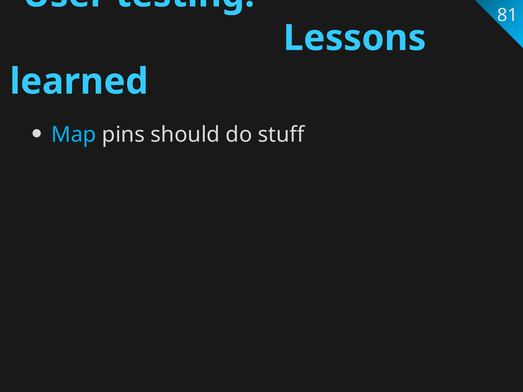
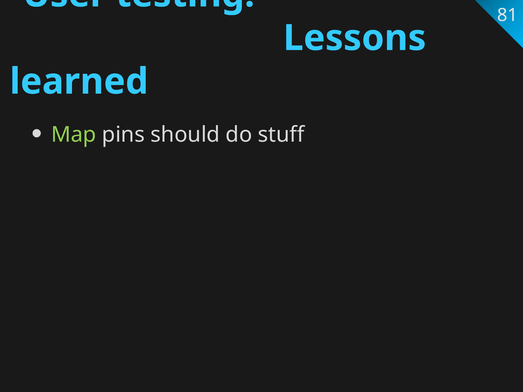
Map colour: light blue -> light green (74, 135)
